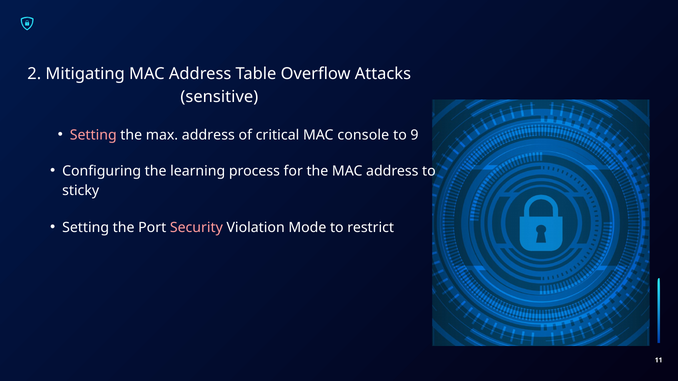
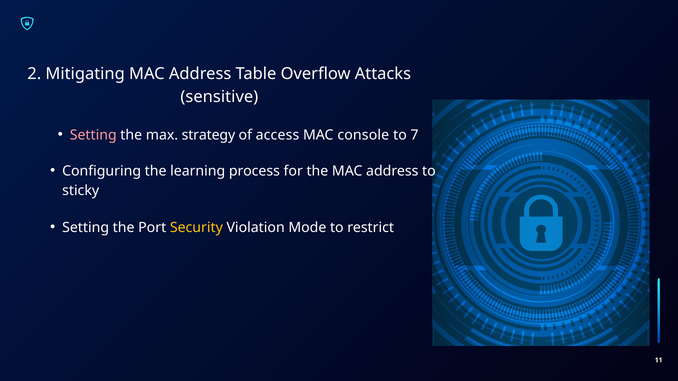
max address: address -> strategy (208, 135)
critical: critical -> access (277, 135)
9: 9 -> 7 (415, 135)
Security colour: pink -> yellow (196, 228)
